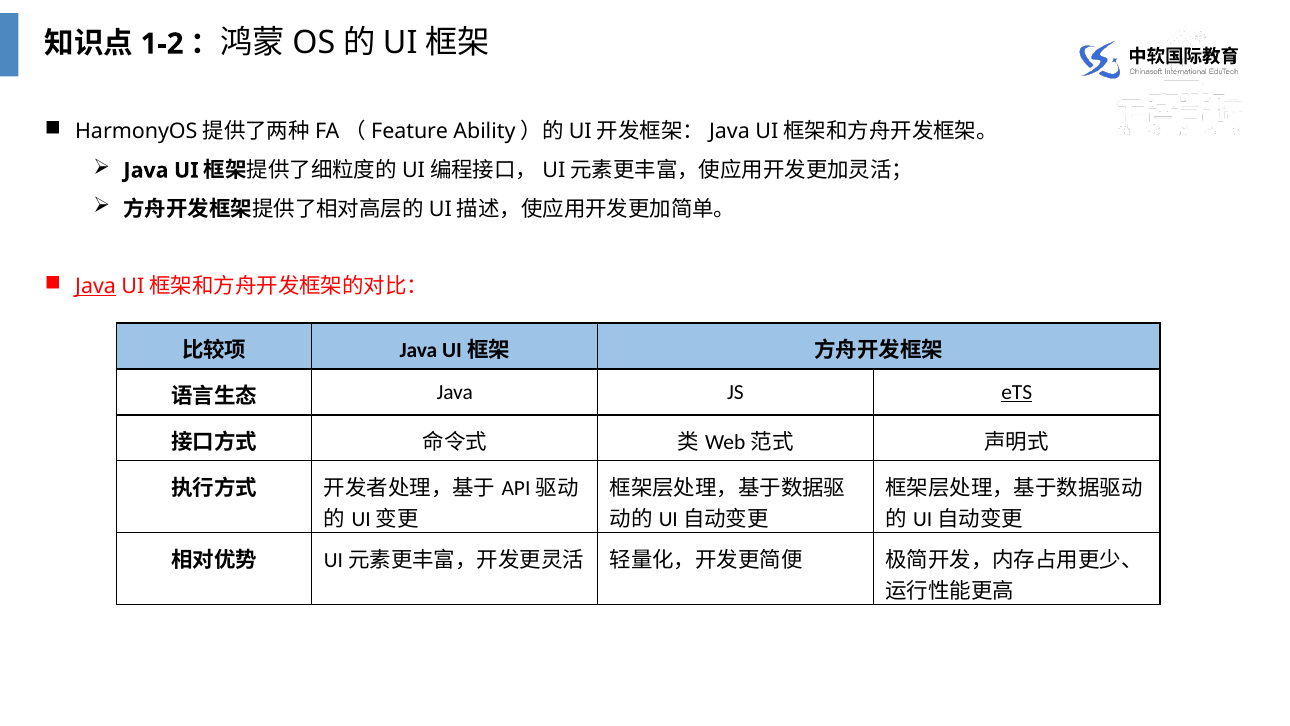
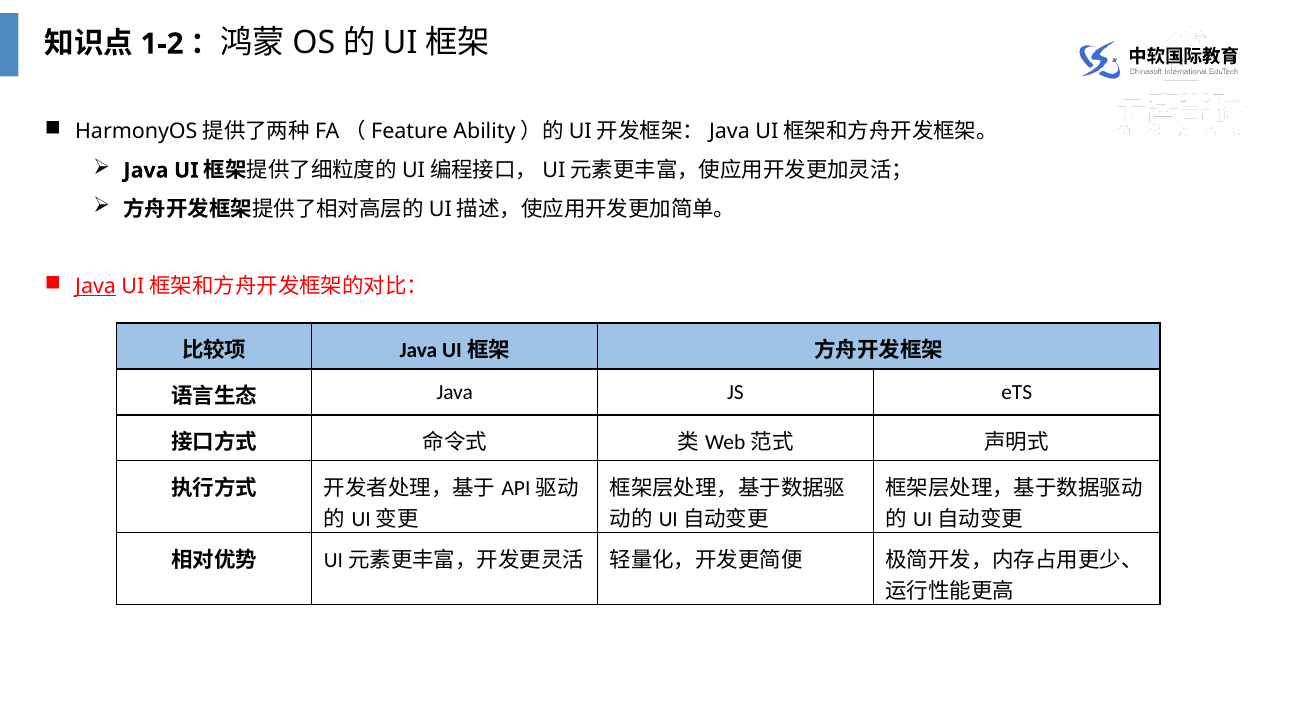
eTS underline: present -> none (1017, 392)
